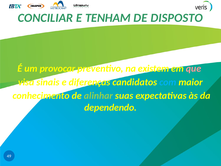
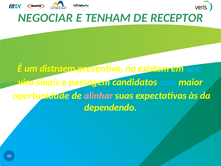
CONCILIAR: CONCILIAR -> NEGOCIAR (45, 18)
DISPOSTO: DISPOSTO -> RECEPTOR (177, 18)
provocar: provocar -> distraem (58, 68)
que colour: pink -> light blue (194, 68)
diferenças: diferenças -> passagem (90, 82)
conhecimento: conhecimento -> oportunidade (41, 96)
alinhar colour: light green -> pink (98, 96)
